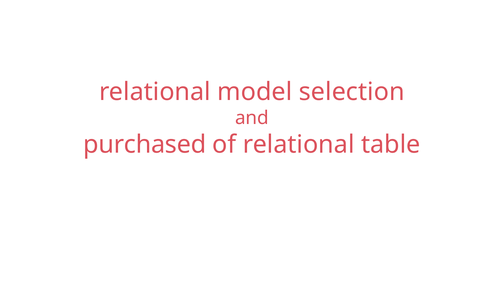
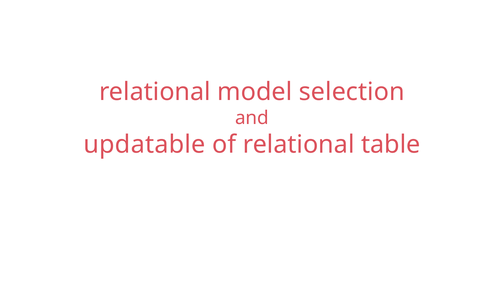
purchased: purchased -> updatable (144, 145)
